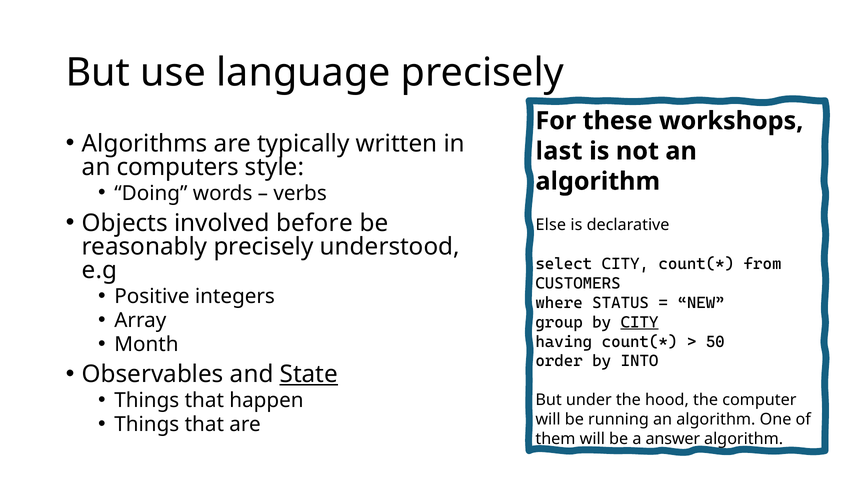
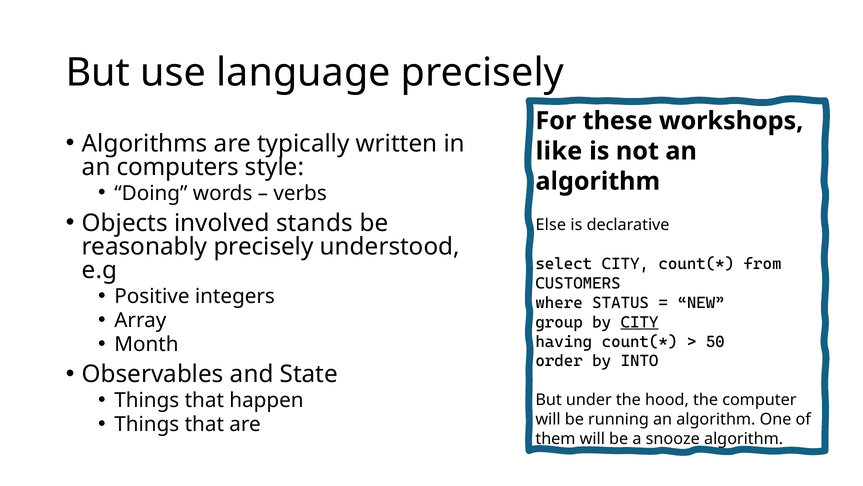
last: last -> like (559, 151)
before: before -> stands (314, 223)
State underline: present -> none (309, 374)
answer: answer -> snooze (673, 438)
